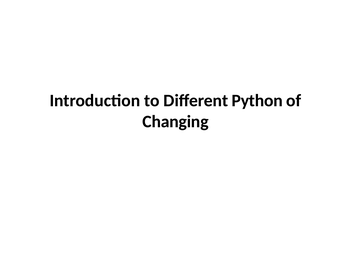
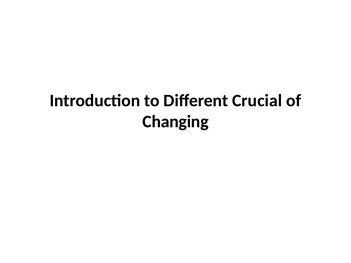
Python: Python -> Crucial (257, 101)
